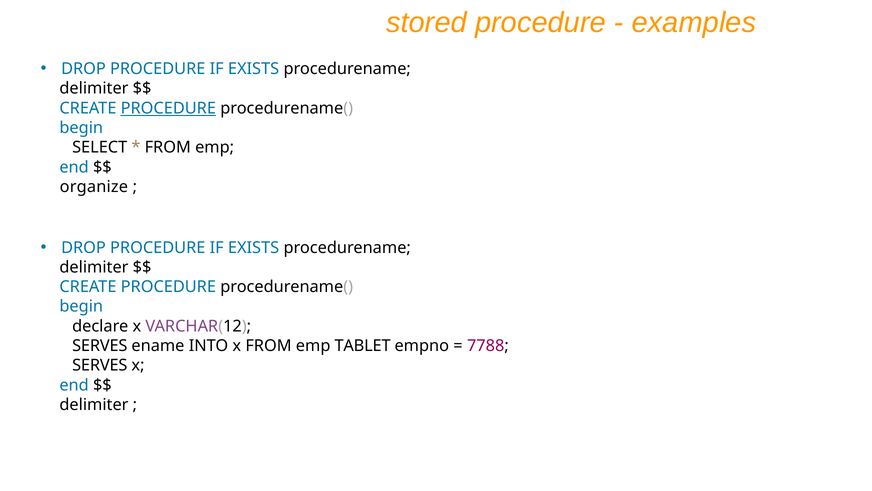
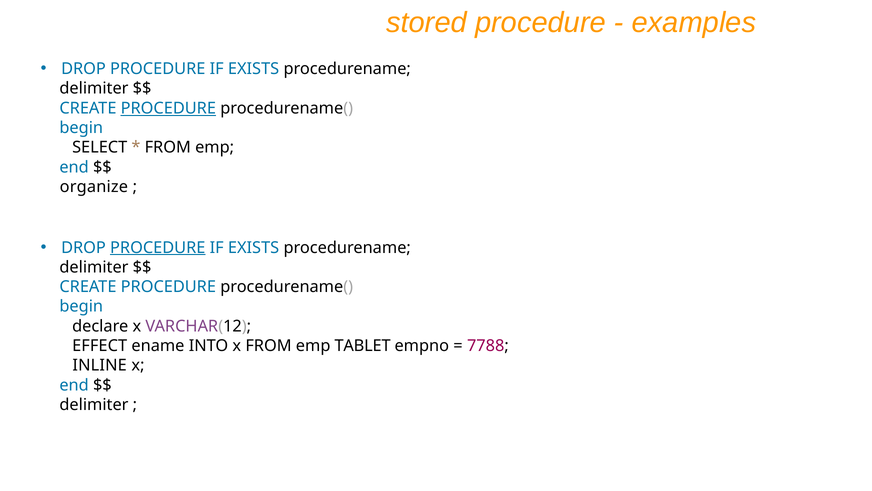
PROCEDURE underline: none -> present (158, 247)
SERVES: SERVES -> EFFECT (100, 345)
SERVES: SERVES -> INLINE (100, 365)
